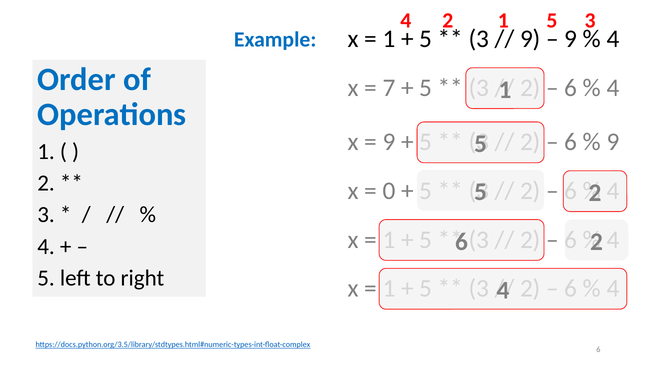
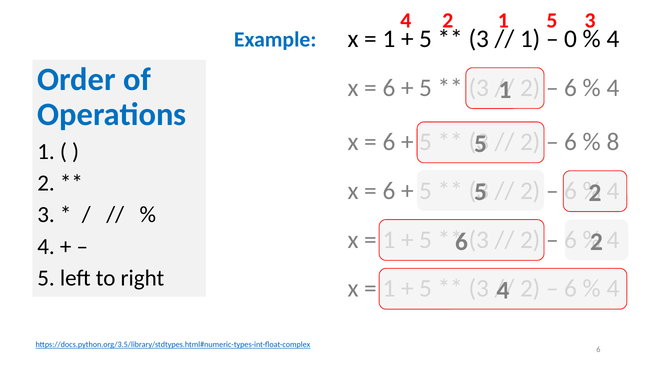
9: 9 -> 1 (530, 39)
9: 9 -> 0 (571, 39)
7: 7 -> 6 (389, 88)
9: 9 -> 6 (389, 142)
9: 9 -> 8 (613, 142)
0: 0 -> 6 (389, 191)
